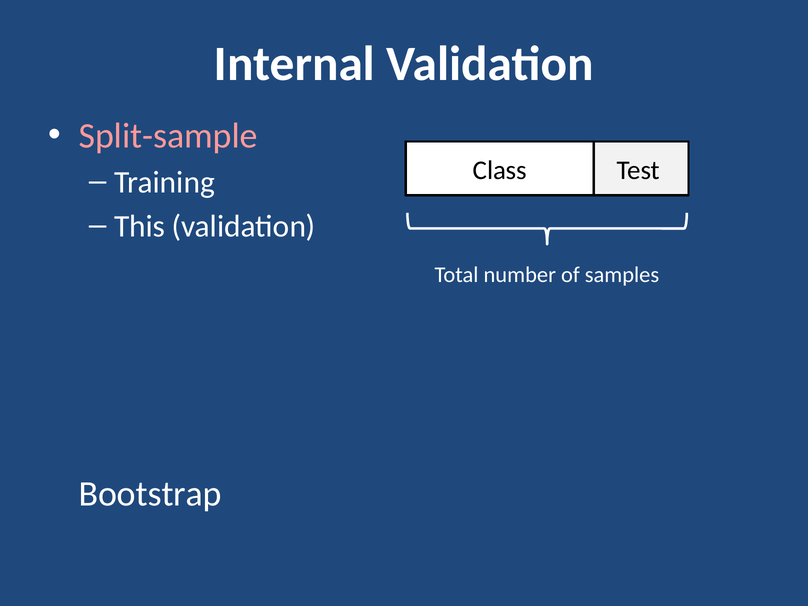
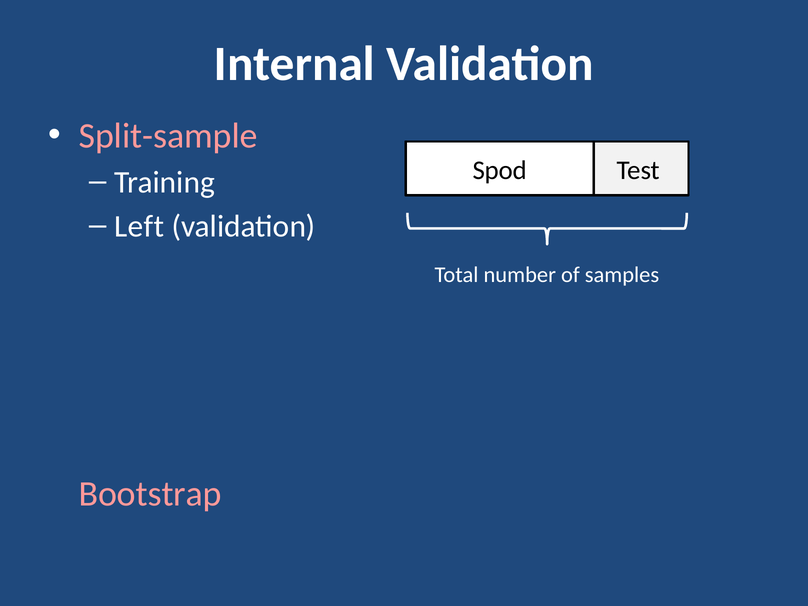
Class: Class -> Spod (500, 170)
This: This -> Left (139, 226)
Bootstrap colour: white -> pink (150, 494)
